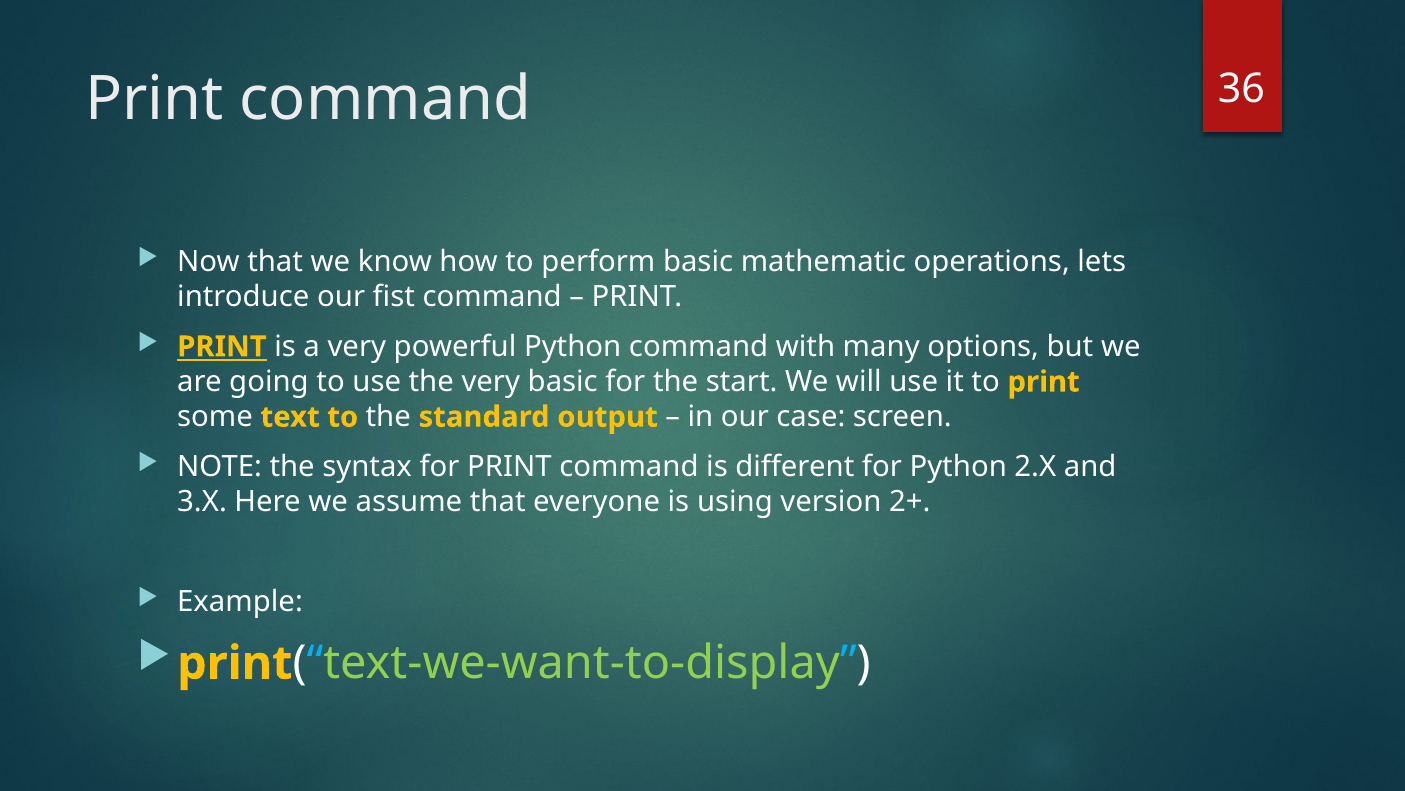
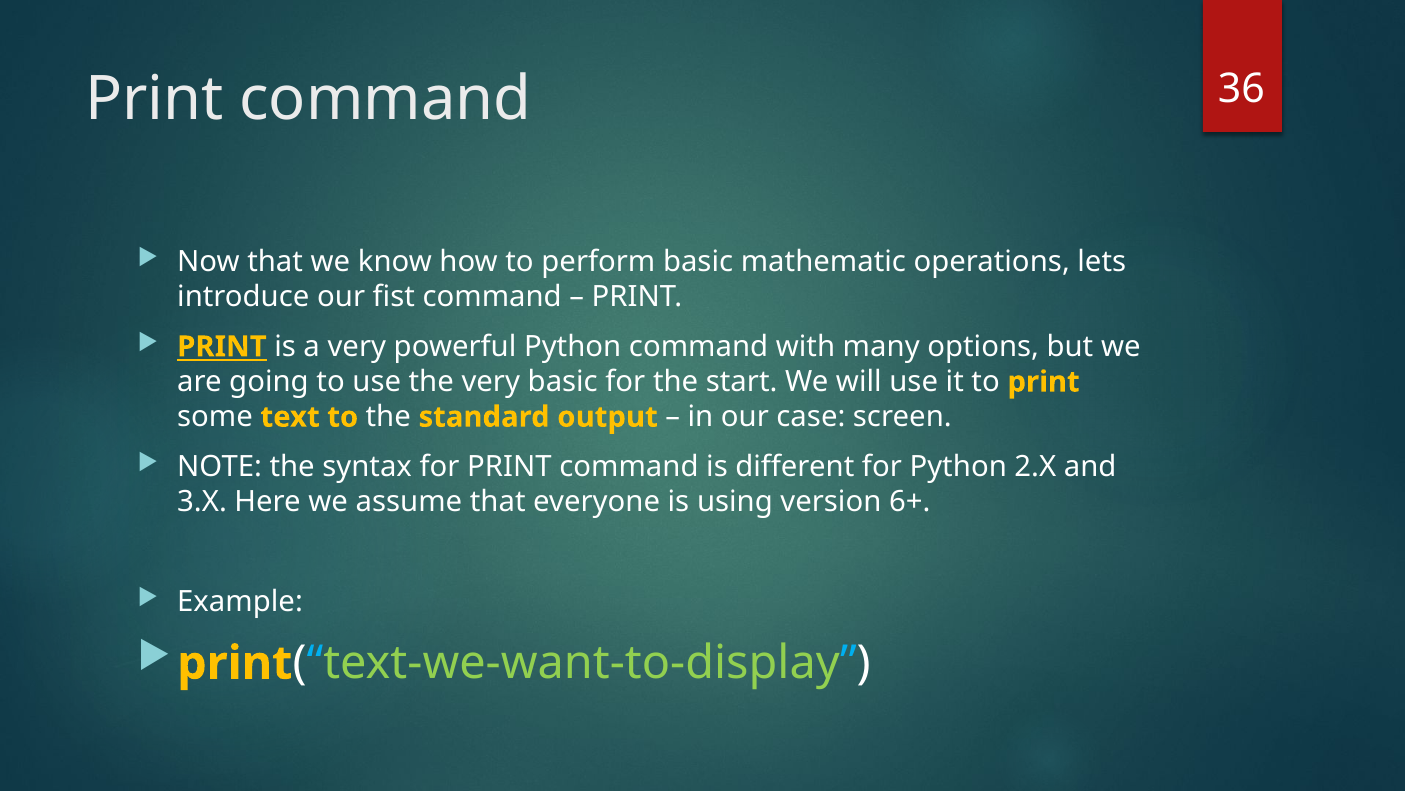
2+: 2+ -> 6+ (910, 502)
